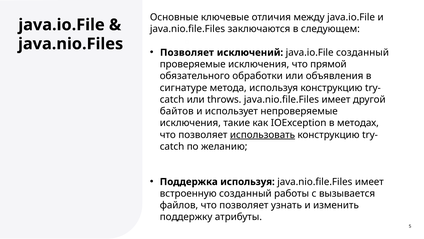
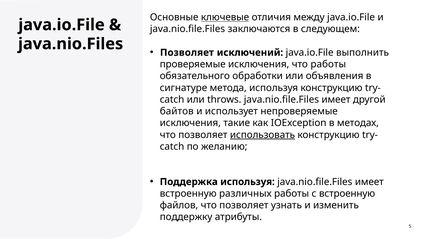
ключевые underline: none -> present (225, 17)
java.io.File созданный: созданный -> выполнить (363, 53)
что прямой: прямой -> работы (328, 64)
встроенную созданный: созданный -> различных (245, 194)
с вызывается: вызывается -> встроенную (347, 194)
